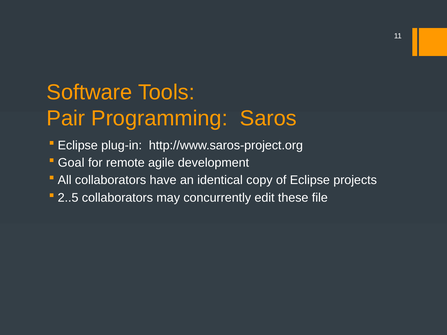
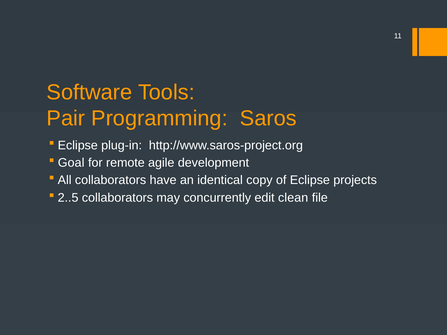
these: these -> clean (293, 198)
